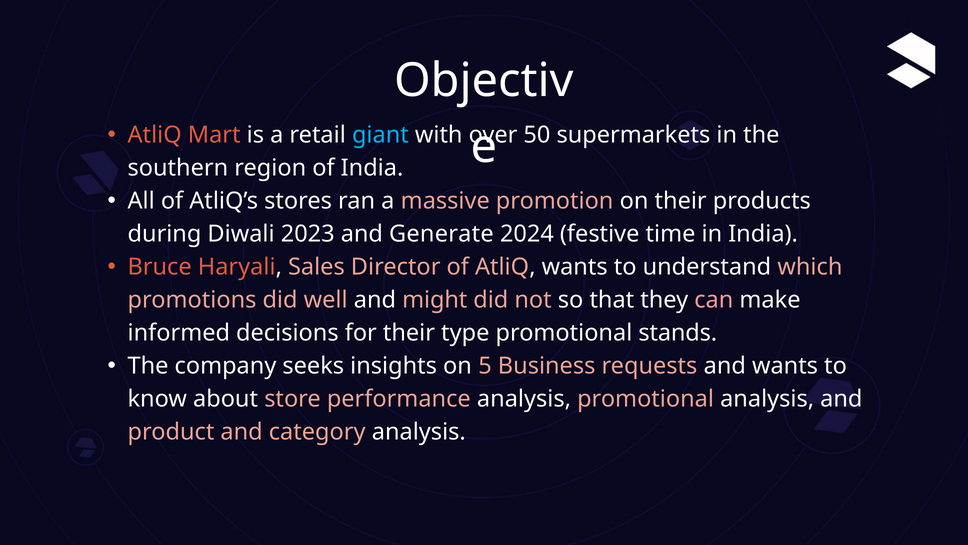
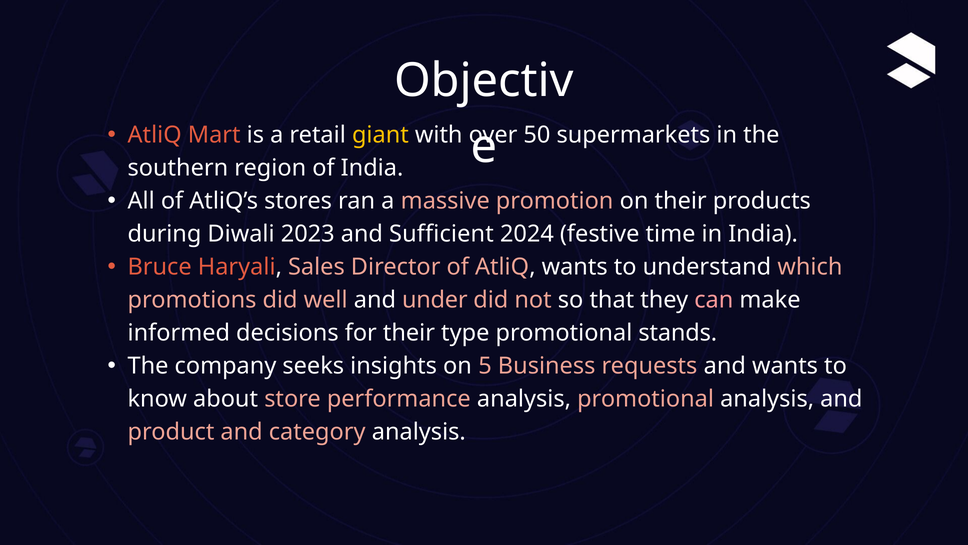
giant colour: light blue -> yellow (380, 135)
Generate: Generate -> Sufficient (441, 234)
might: might -> under (435, 300)
